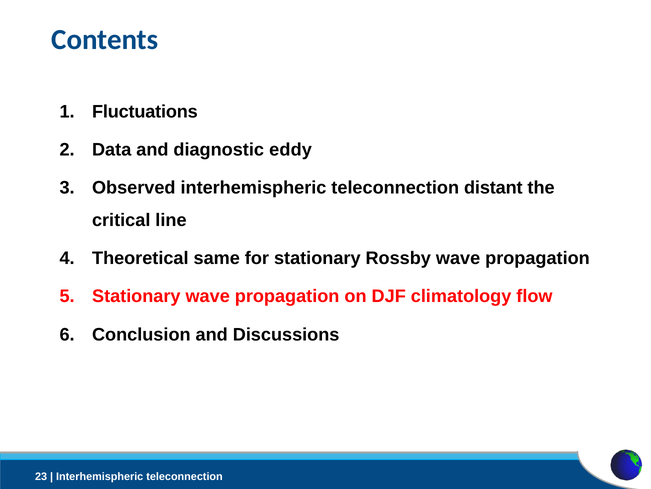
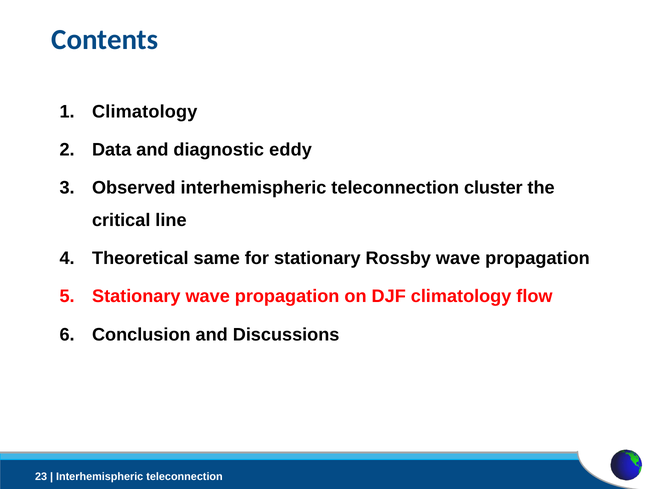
Fluctuations: Fluctuations -> Climatology (145, 112)
distant: distant -> cluster (493, 188)
